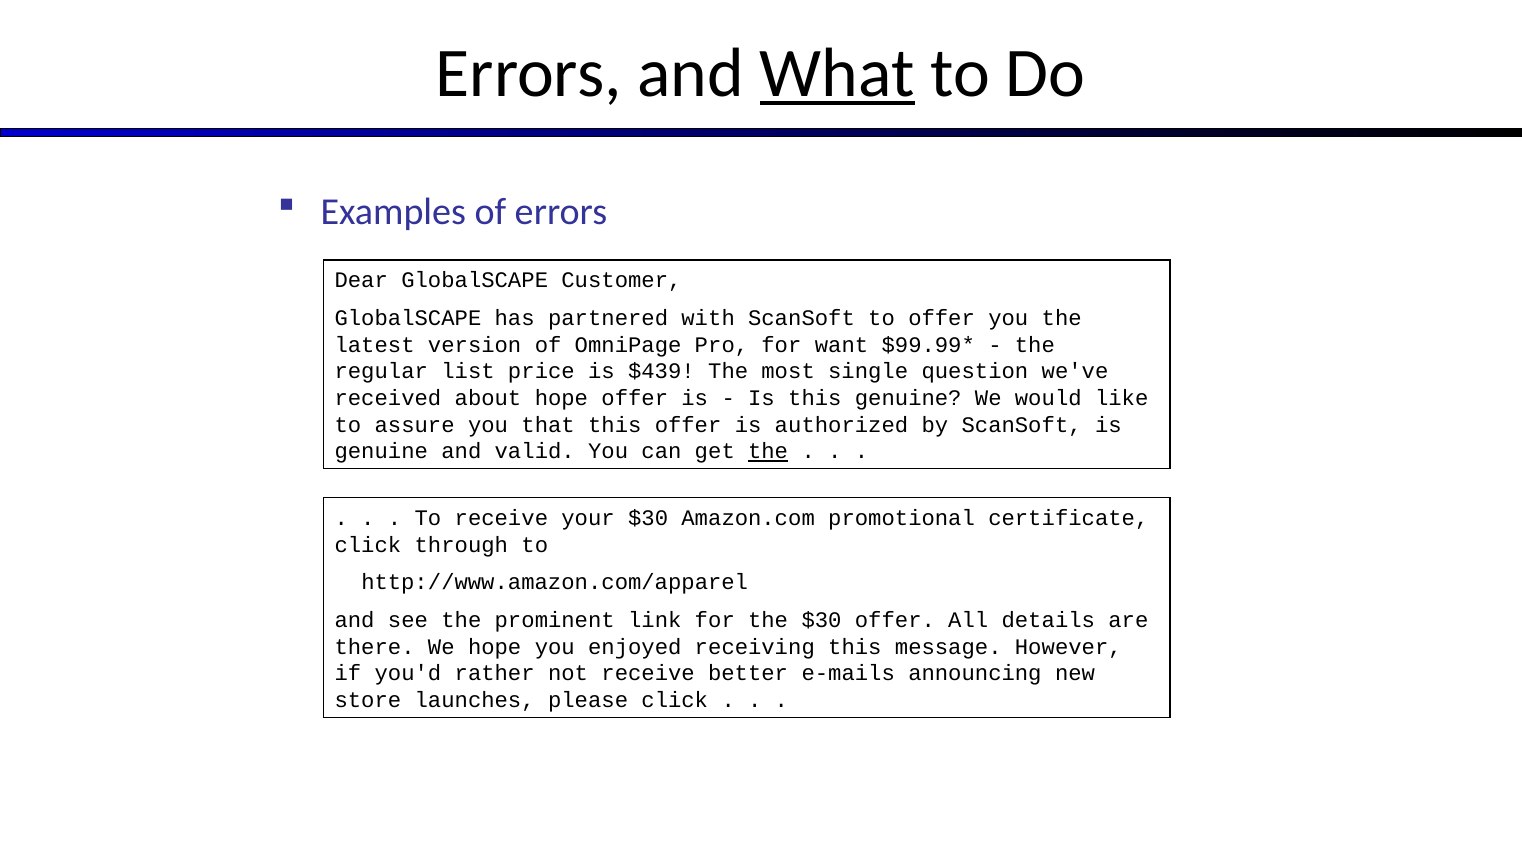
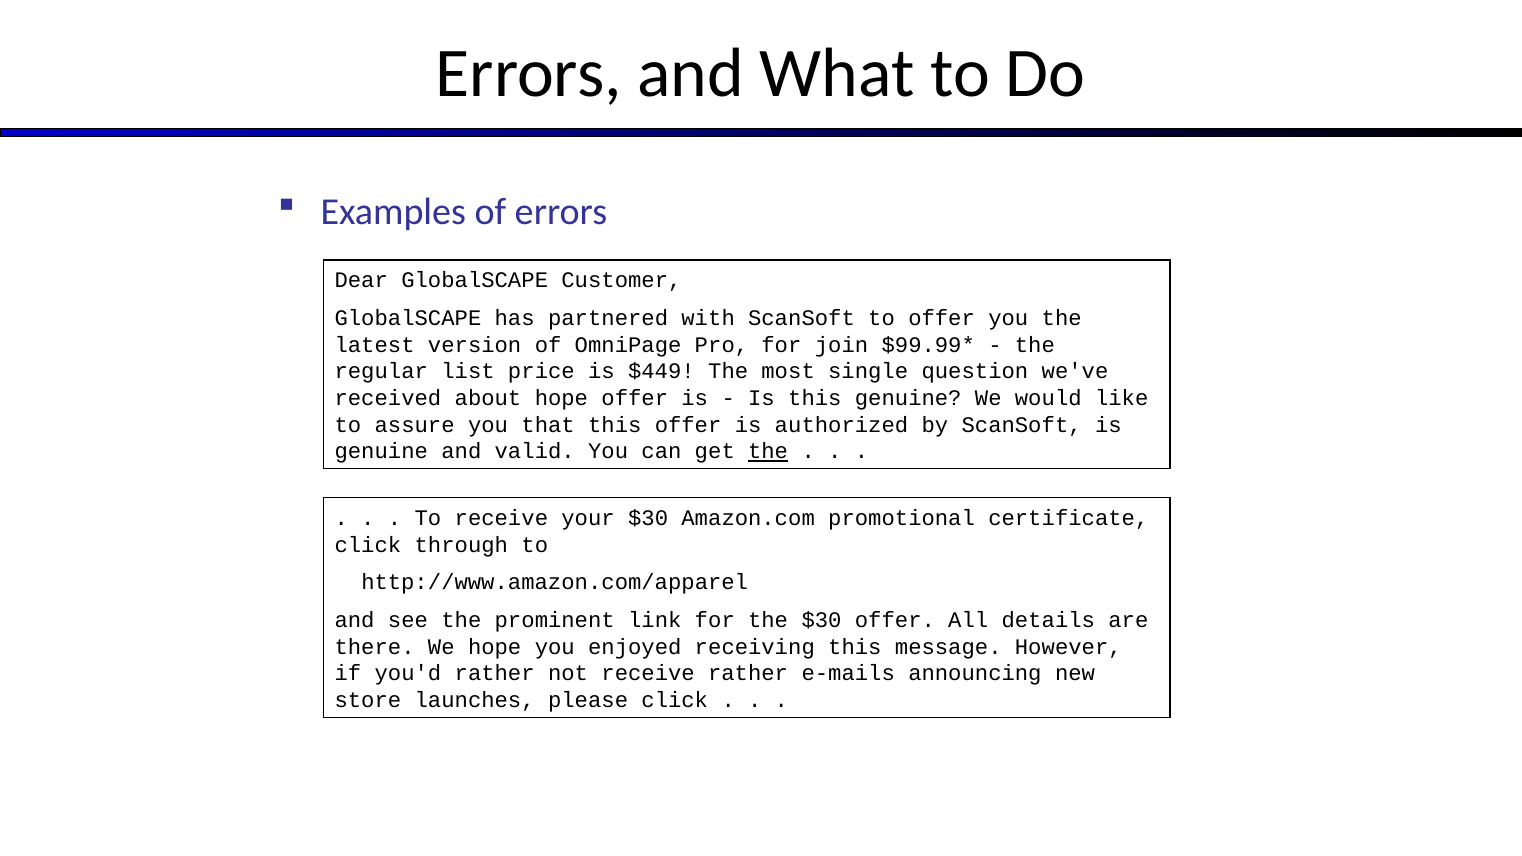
What underline: present -> none (837, 73)
want: want -> join (842, 345)
$439: $439 -> $449 (661, 372)
receive better: better -> rather (748, 674)
